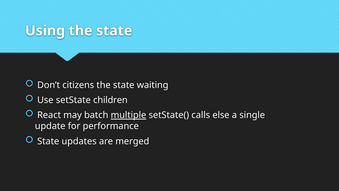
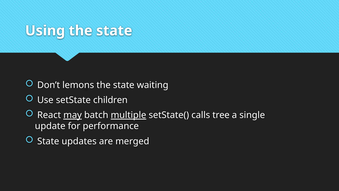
citizens: citizens -> lemons (78, 85)
may underline: none -> present (73, 115)
else: else -> tree (221, 115)
